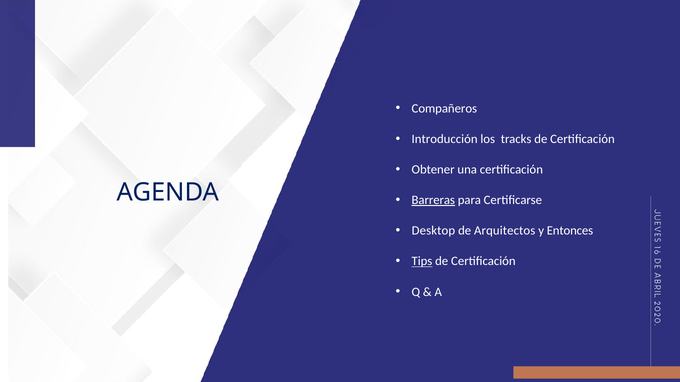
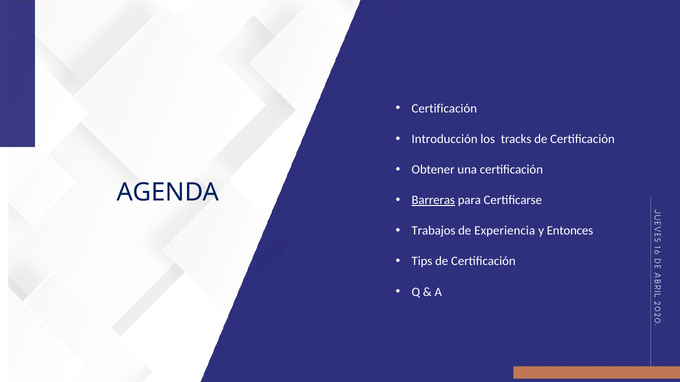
Compañeros: Compañeros -> Certificación (444, 109)
Desktop: Desktop -> Trabajos (434, 231)
Arquitectos: Arquitectos -> Experiencia (505, 231)
Tips underline: present -> none (422, 262)
